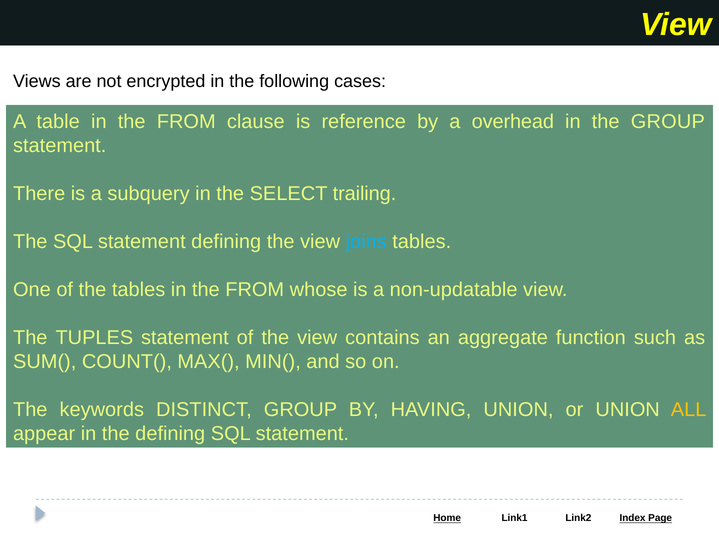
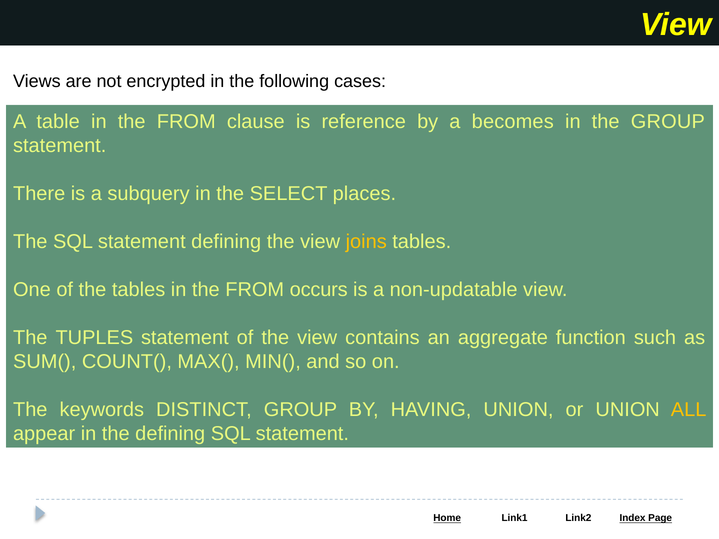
overhead: overhead -> becomes (513, 122)
trailing: trailing -> places (364, 194)
joins colour: light blue -> yellow (366, 242)
whose: whose -> occurs (319, 290)
